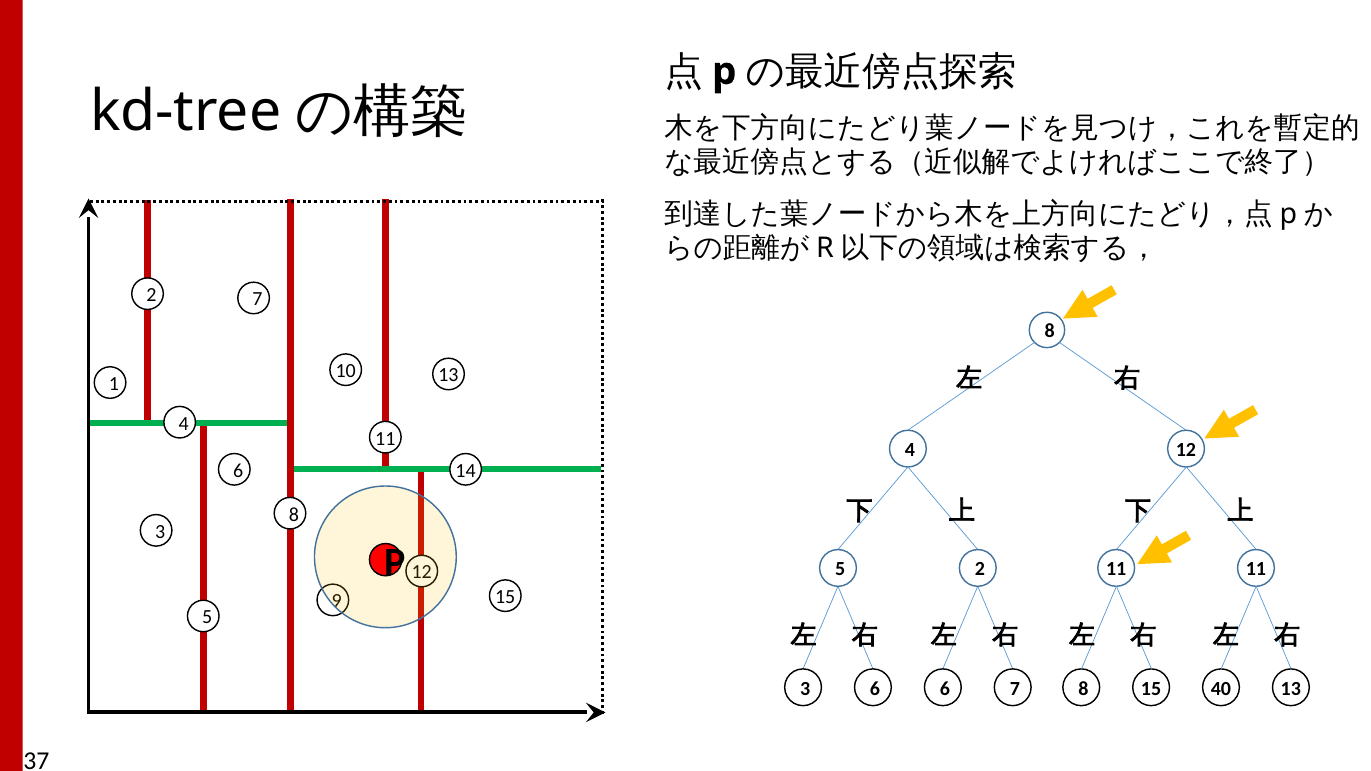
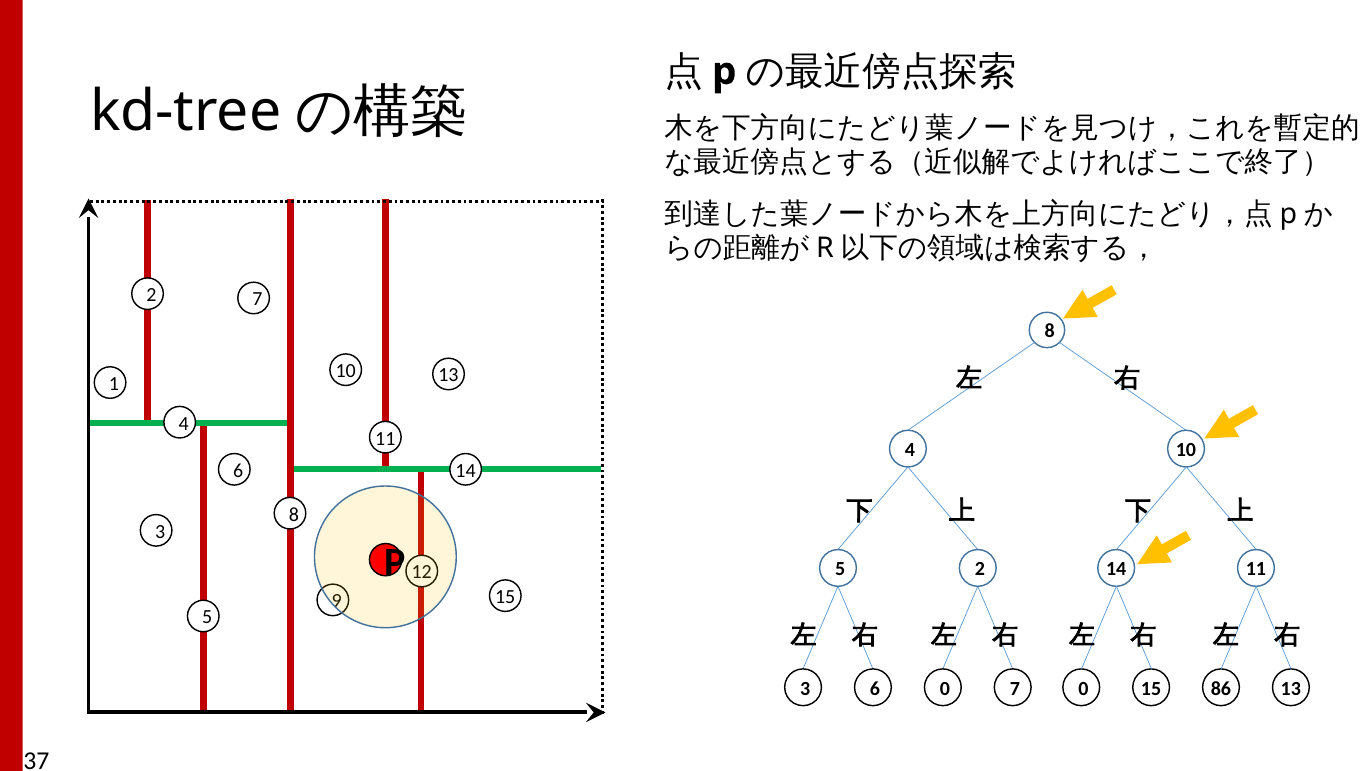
12: 12 -> 10 (1186, 450)
2 11: 11 -> 14 (1116, 569)
6 6: 6 -> 0 (945, 689)
7 8: 8 -> 0 (1083, 689)
40: 40 -> 86 (1221, 689)
